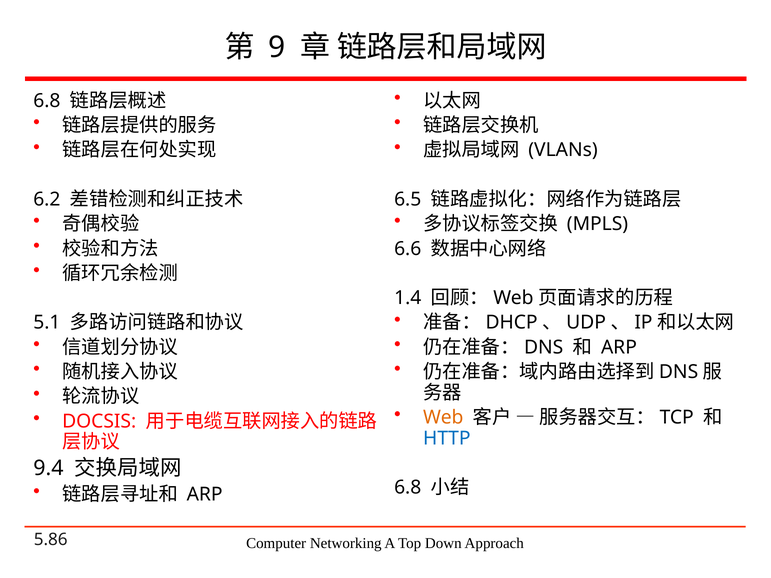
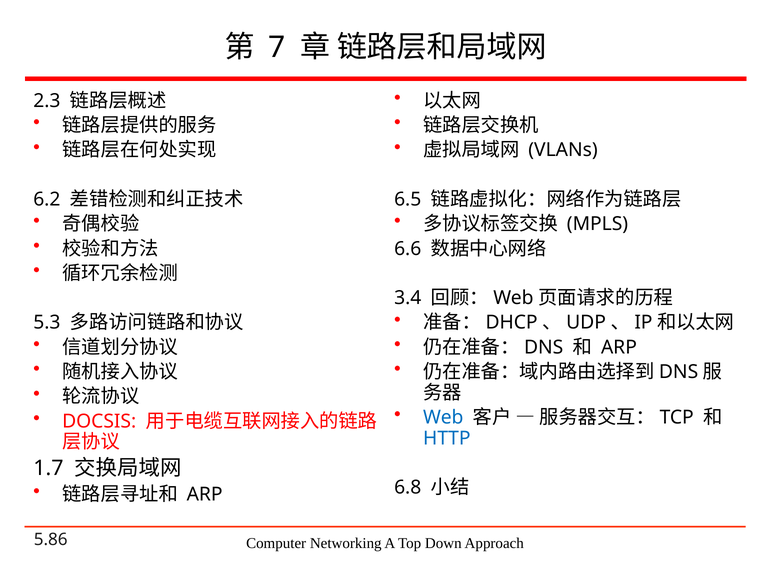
9: 9 -> 7 (277, 47)
6.8: 6.8 -> 2.3 (47, 101)
1.4: 1.4 -> 3.4 (408, 298)
5.1: 5.1 -> 5.3 (47, 323)
Web colour: orange -> blue (443, 418)
9.4: 9.4 -> 1.7 (48, 469)
